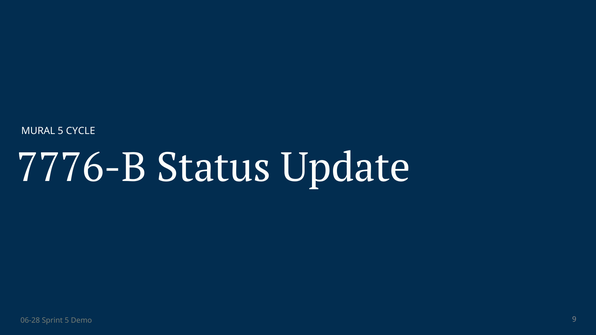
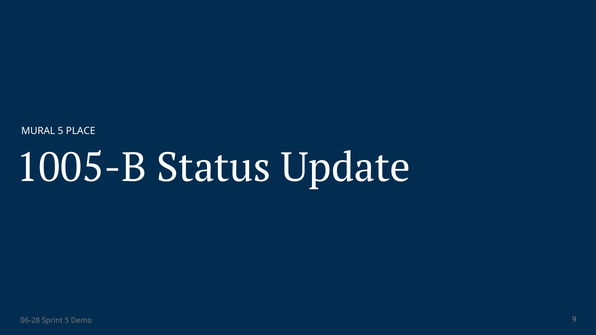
CYCLE: CYCLE -> PLACE (81, 131)
7776-B: 7776-B -> 1005-B (82, 168)
